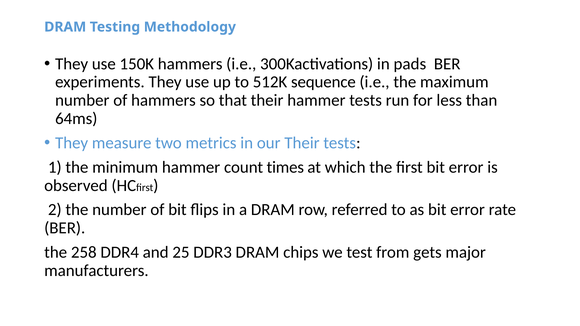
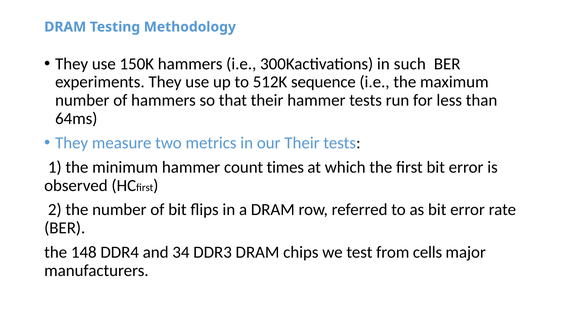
pads: pads -> such (410, 64)
258: 258 -> 148 (84, 253)
25: 25 -> 34 (181, 253)
gets: gets -> cells (428, 253)
